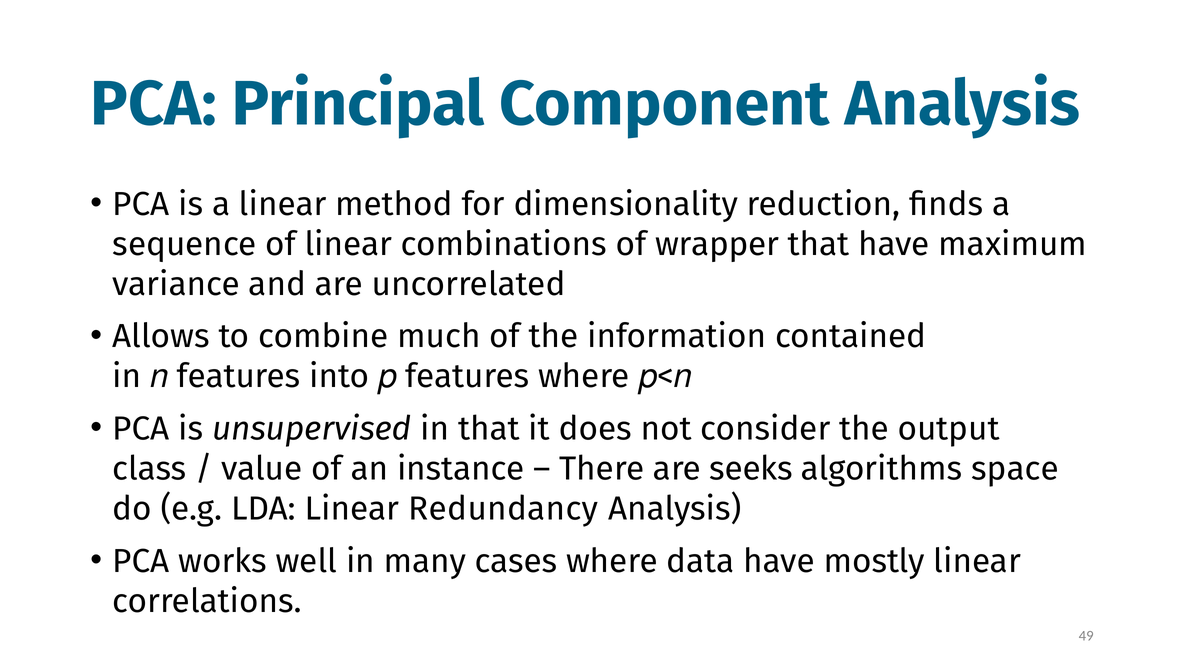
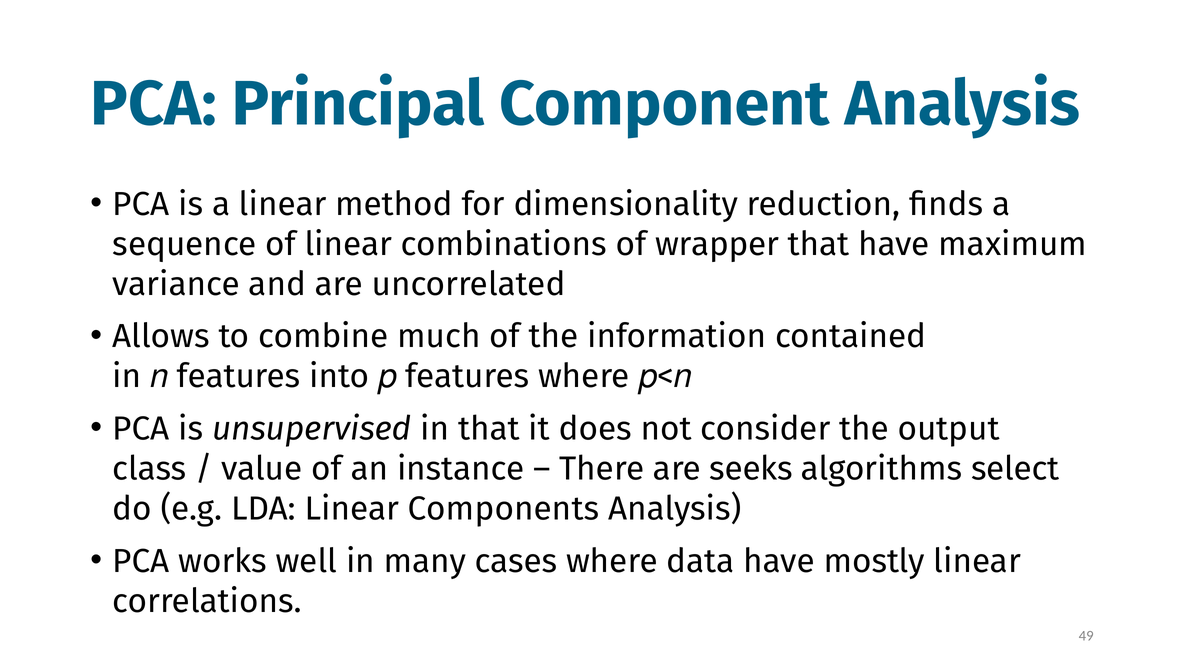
space: space -> select (1015, 469)
Redundancy: Redundancy -> Components (503, 509)
